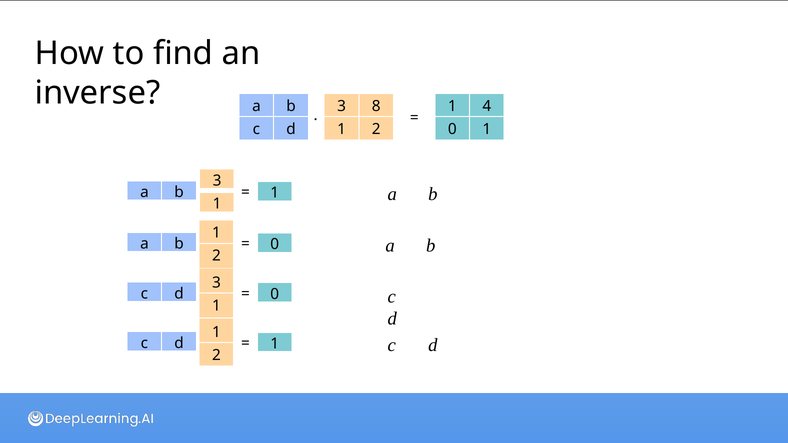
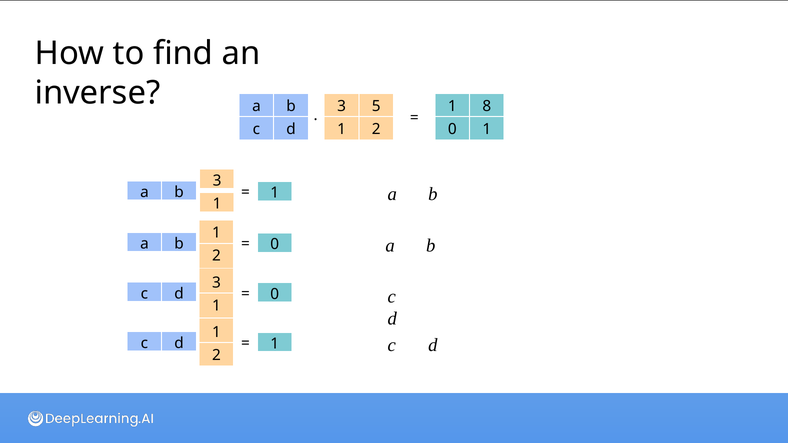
8: 8 -> 5 (376, 106)
4: 4 -> 8 (487, 106)
